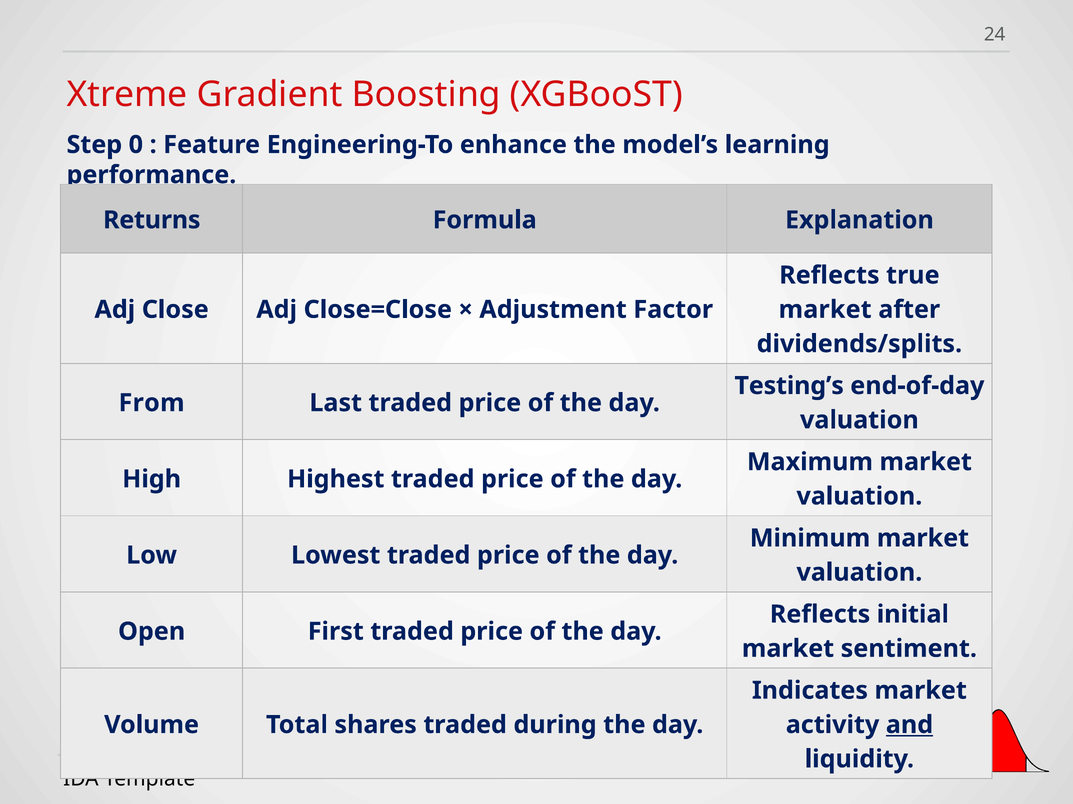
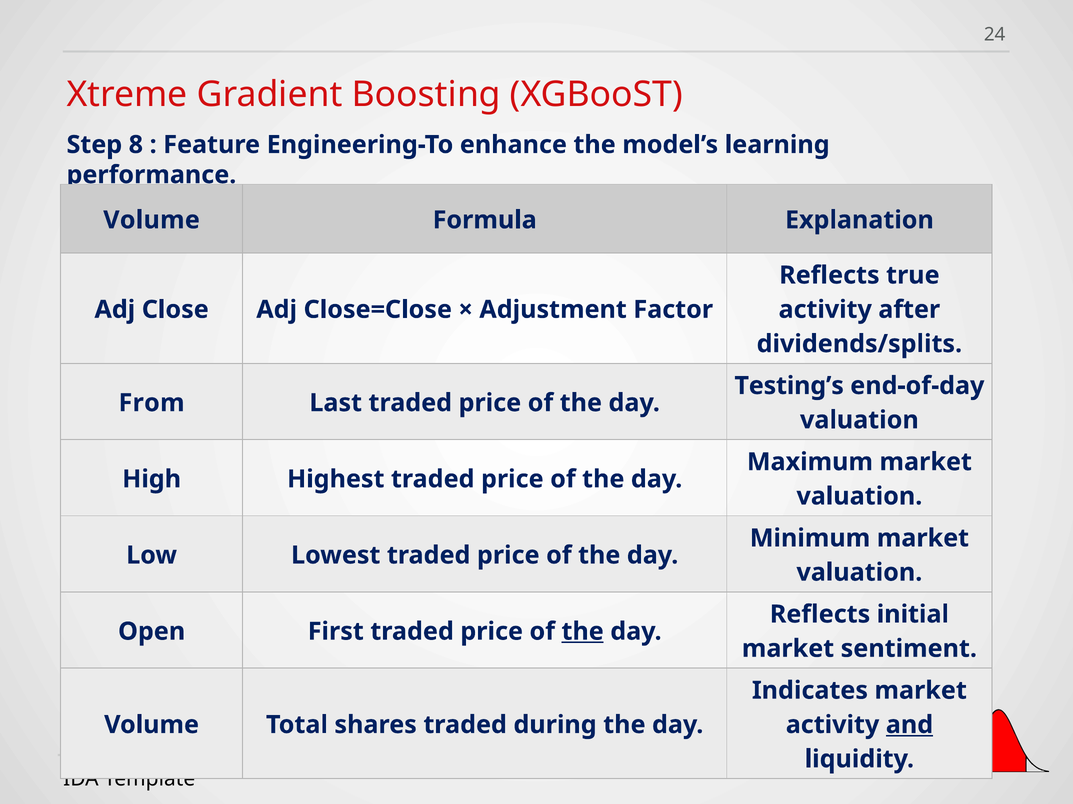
0: 0 -> 8 (136, 145)
Returns: Returns -> Volume (152, 220)
market: market -> activity (825, 310)
the underline: none -> present (583, 632)
